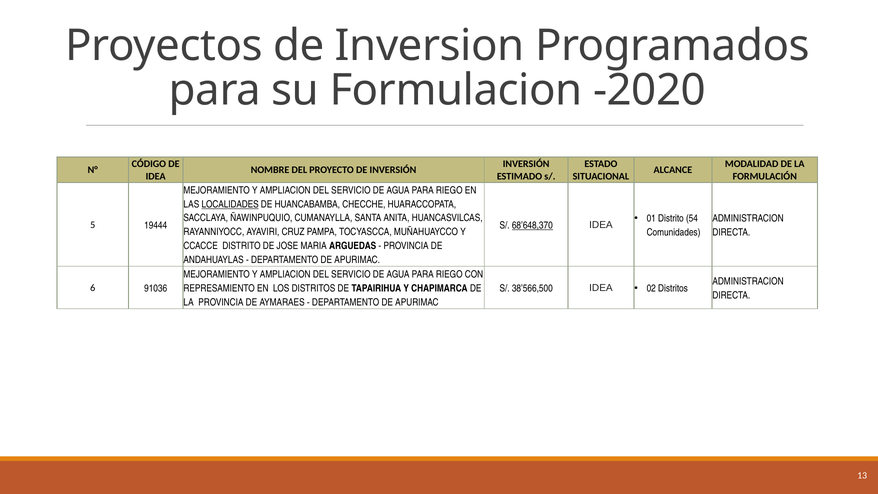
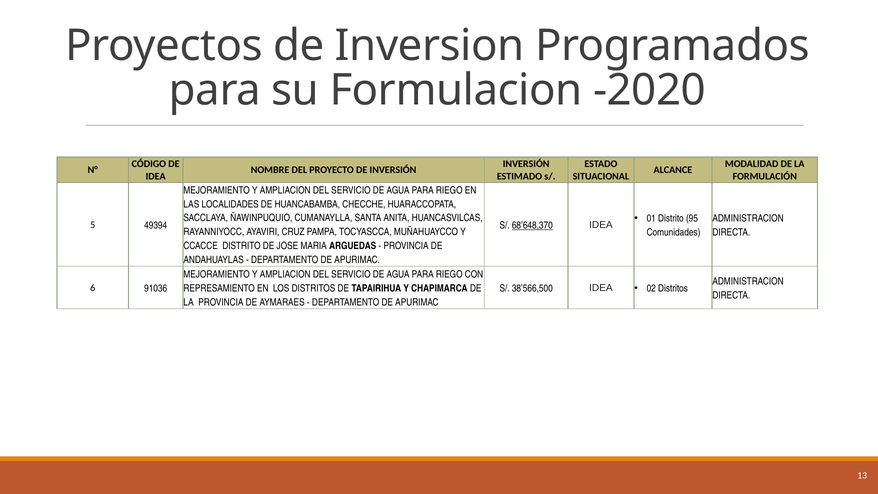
LOCALIDADES underline: present -> none (230, 204)
54: 54 -> 95 (692, 218)
19444: 19444 -> 49394 (156, 225)
